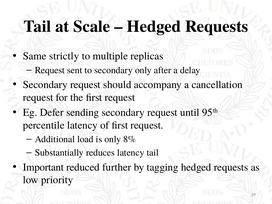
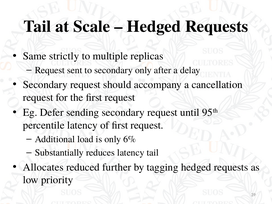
8%: 8% -> 6% (130, 139)
Important: Important -> Allocates (43, 167)
